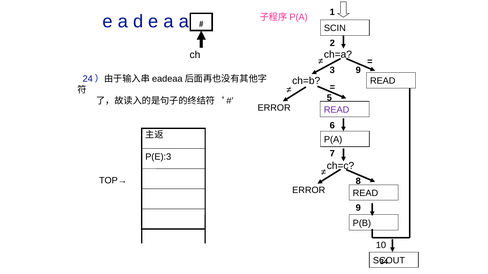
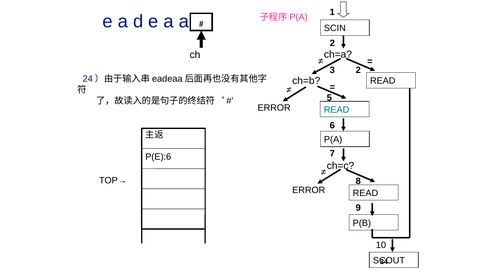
3 9: 9 -> 2 (358, 70)
READ colour: purple -> blue (337, 110)
P(E):3: P(E):3 -> P(E):6 (158, 157)
